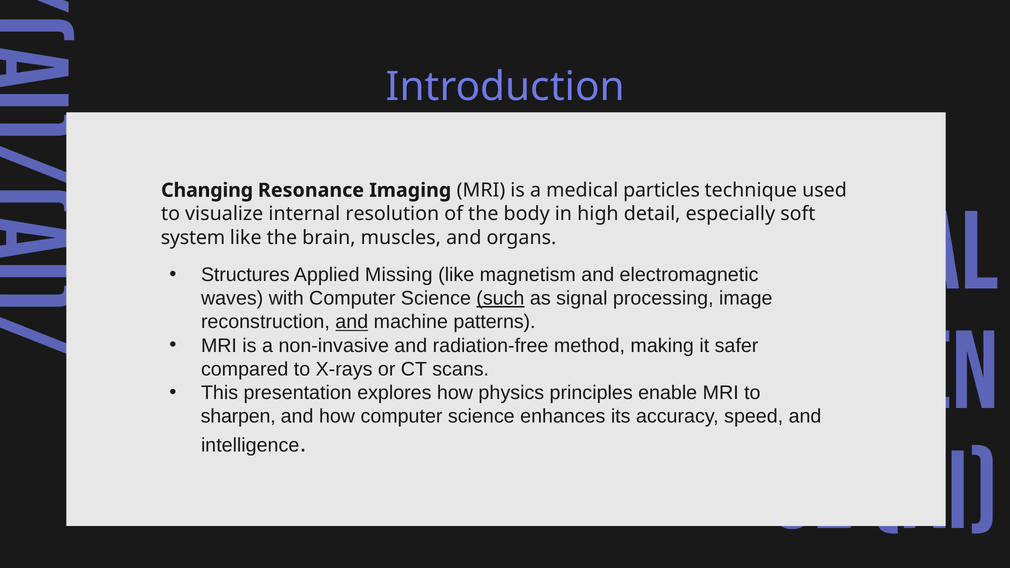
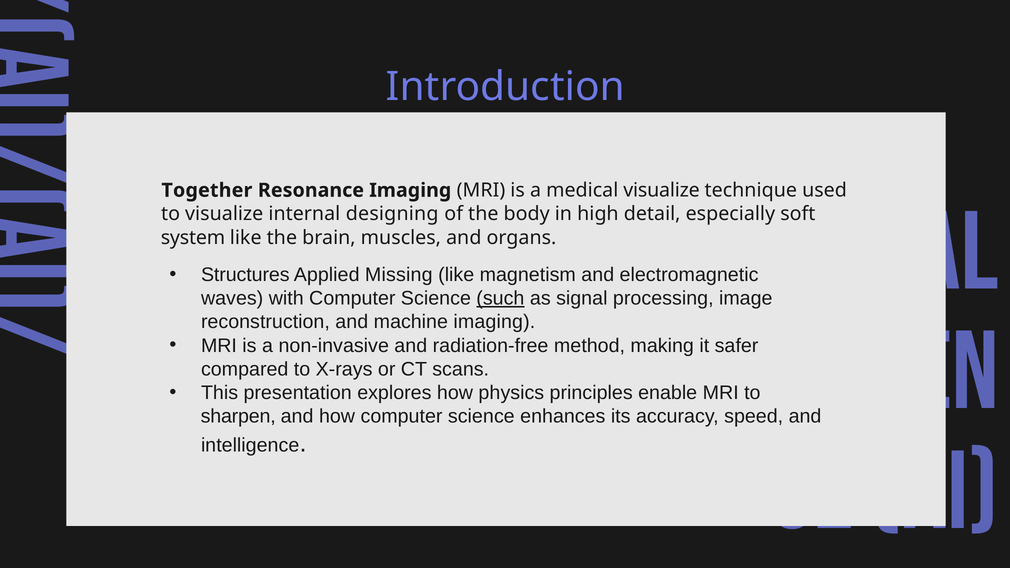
Changing: Changing -> Together (207, 190)
medical particles: particles -> visualize (662, 190)
resolution: resolution -> designing (392, 214)
and underline: present -> none (352, 322)
machine patterns: patterns -> imaging (494, 322)
